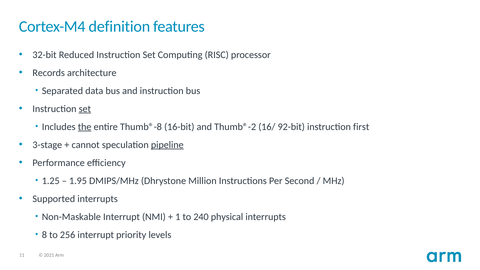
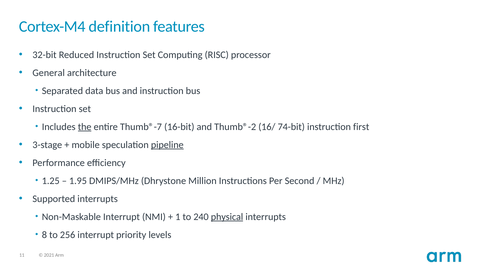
Records: Records -> General (49, 73)
set underline: present -> none (85, 109)
Thumb®-8: Thumb®-8 -> Thumb®-7 (141, 127)
92-bit: 92-bit -> 74-bit (291, 127)
cannot: cannot -> mobile (86, 145)
physical underline: none -> present (227, 217)
